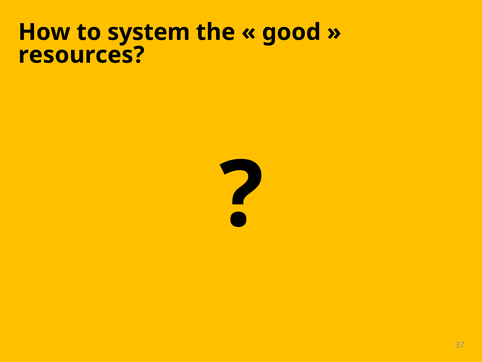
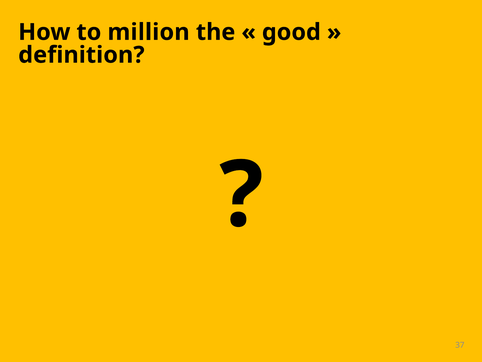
system: system -> million (149, 32)
resources: resources -> definition (81, 55)
